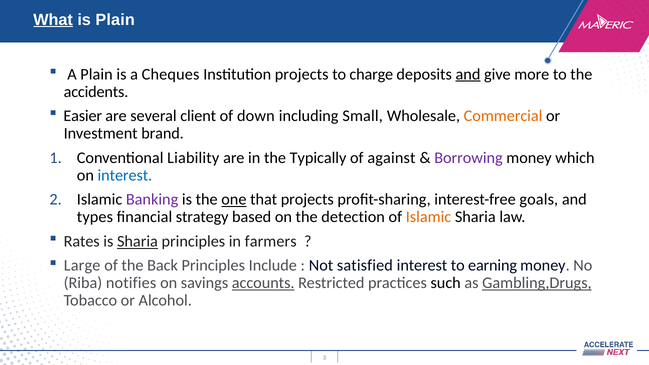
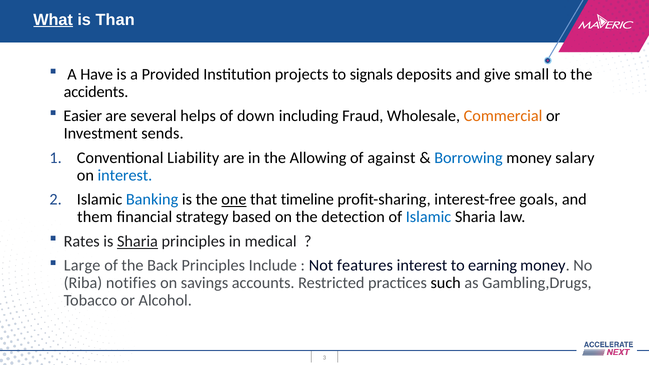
is Plain: Plain -> Than (115, 20)
A Plain: Plain -> Have (97, 74)
Cheques: Cheques -> Provided (171, 74)
charge: charge -> signals (371, 74)
and underline: present -> none (468, 74)
more: more -> small (532, 74)
client: client -> helps (198, 116)
Small: Small -> Fraud (363, 116)
brand: brand -> sends (162, 134)
Typically: Typically -> Allowing (318, 158)
Borrowing colour: purple -> blue (468, 158)
which: which -> salary (575, 158)
Banking colour: purple -> blue (152, 200)
that projects: projects -> timeline (307, 200)
types: types -> them (95, 217)
Islamic colour: orange -> blue (428, 217)
farmers: farmers -> medical (271, 241)
satisfied: satisfied -> features (365, 266)
accounts underline: present -> none (263, 283)
Gambling,Drugs underline: present -> none (537, 283)
